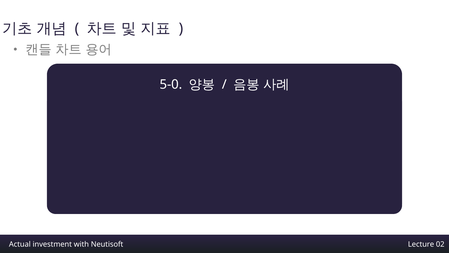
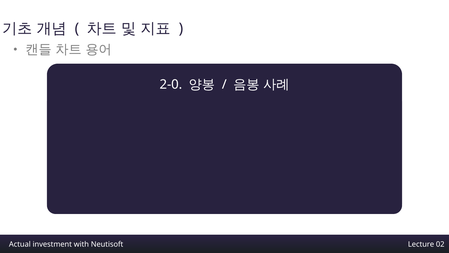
5-0: 5-0 -> 2-0 (171, 84)
